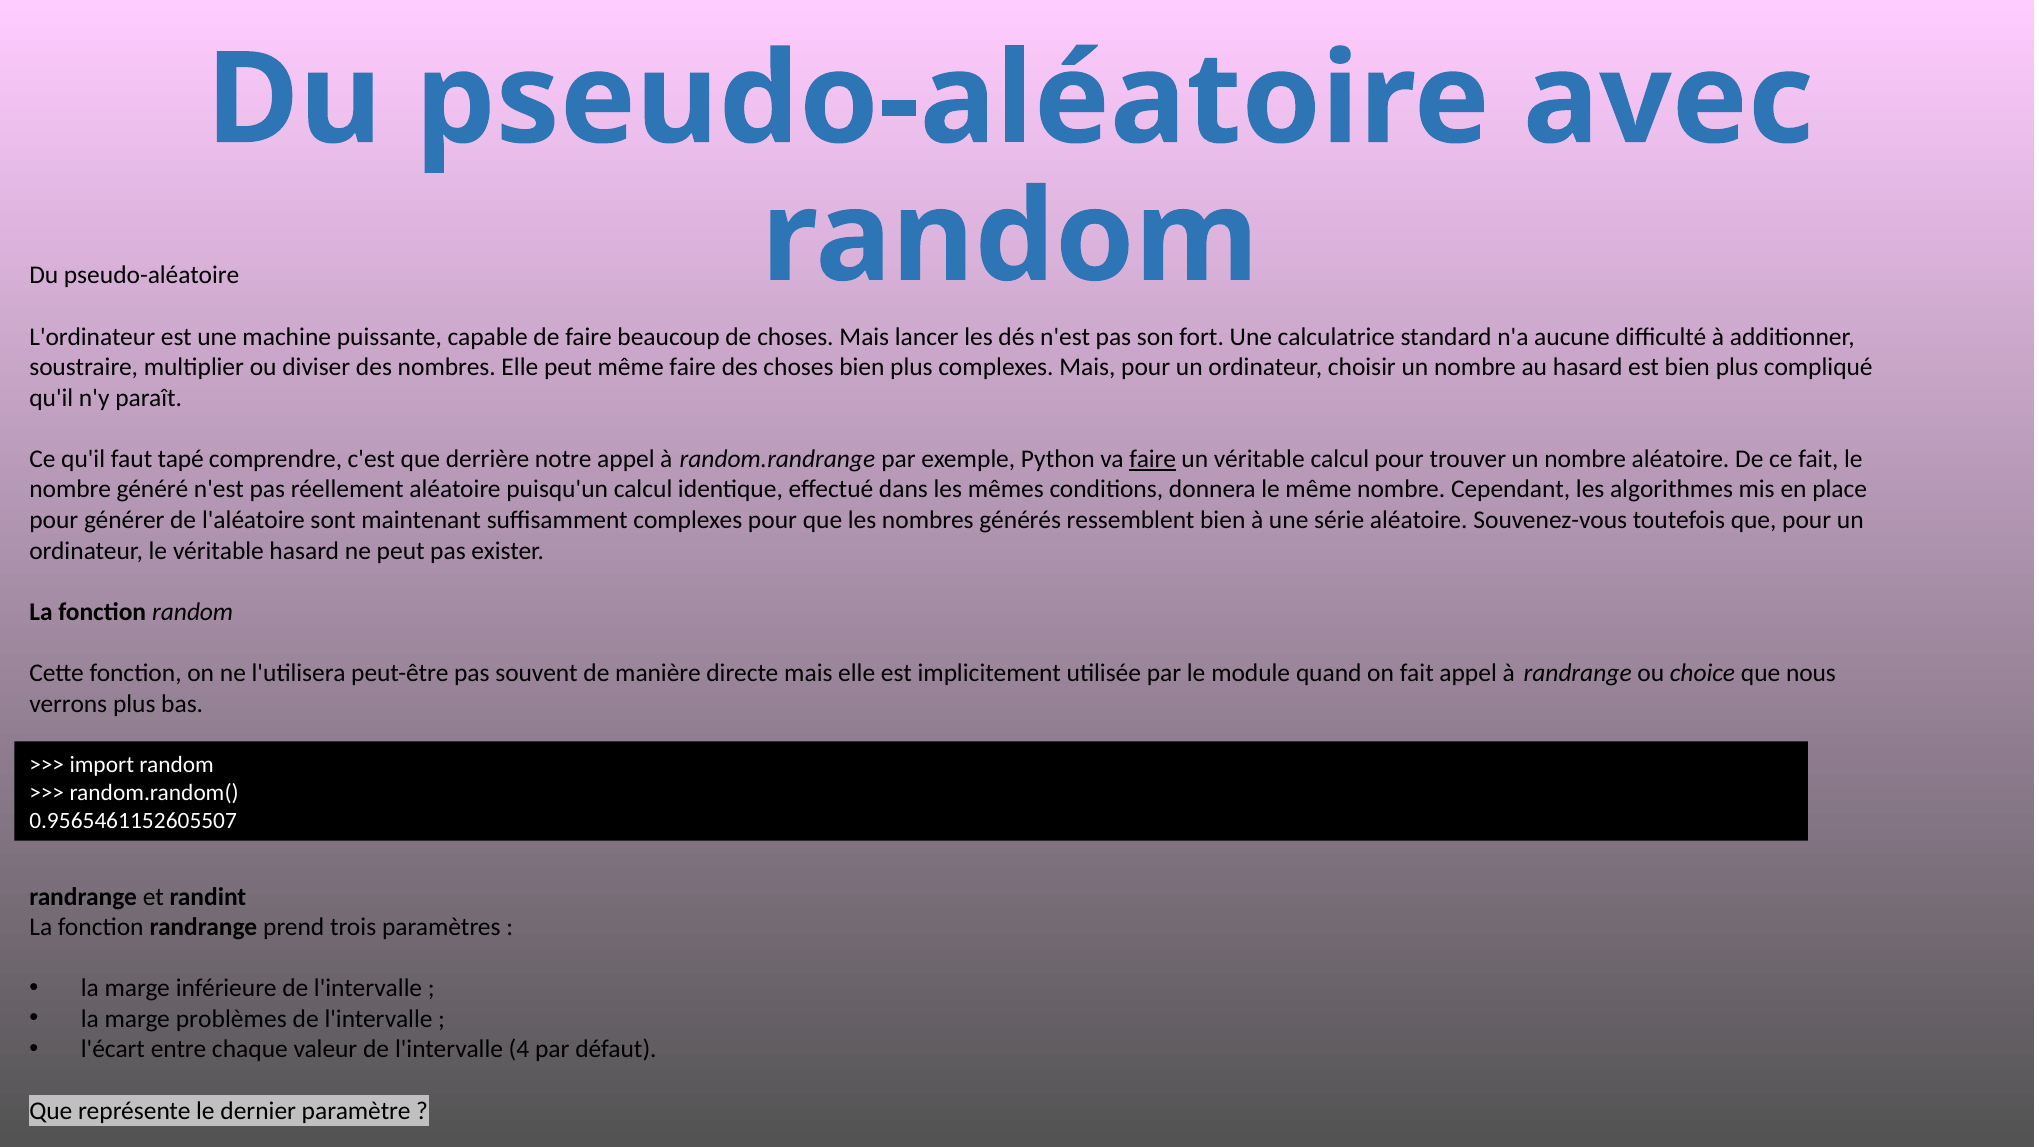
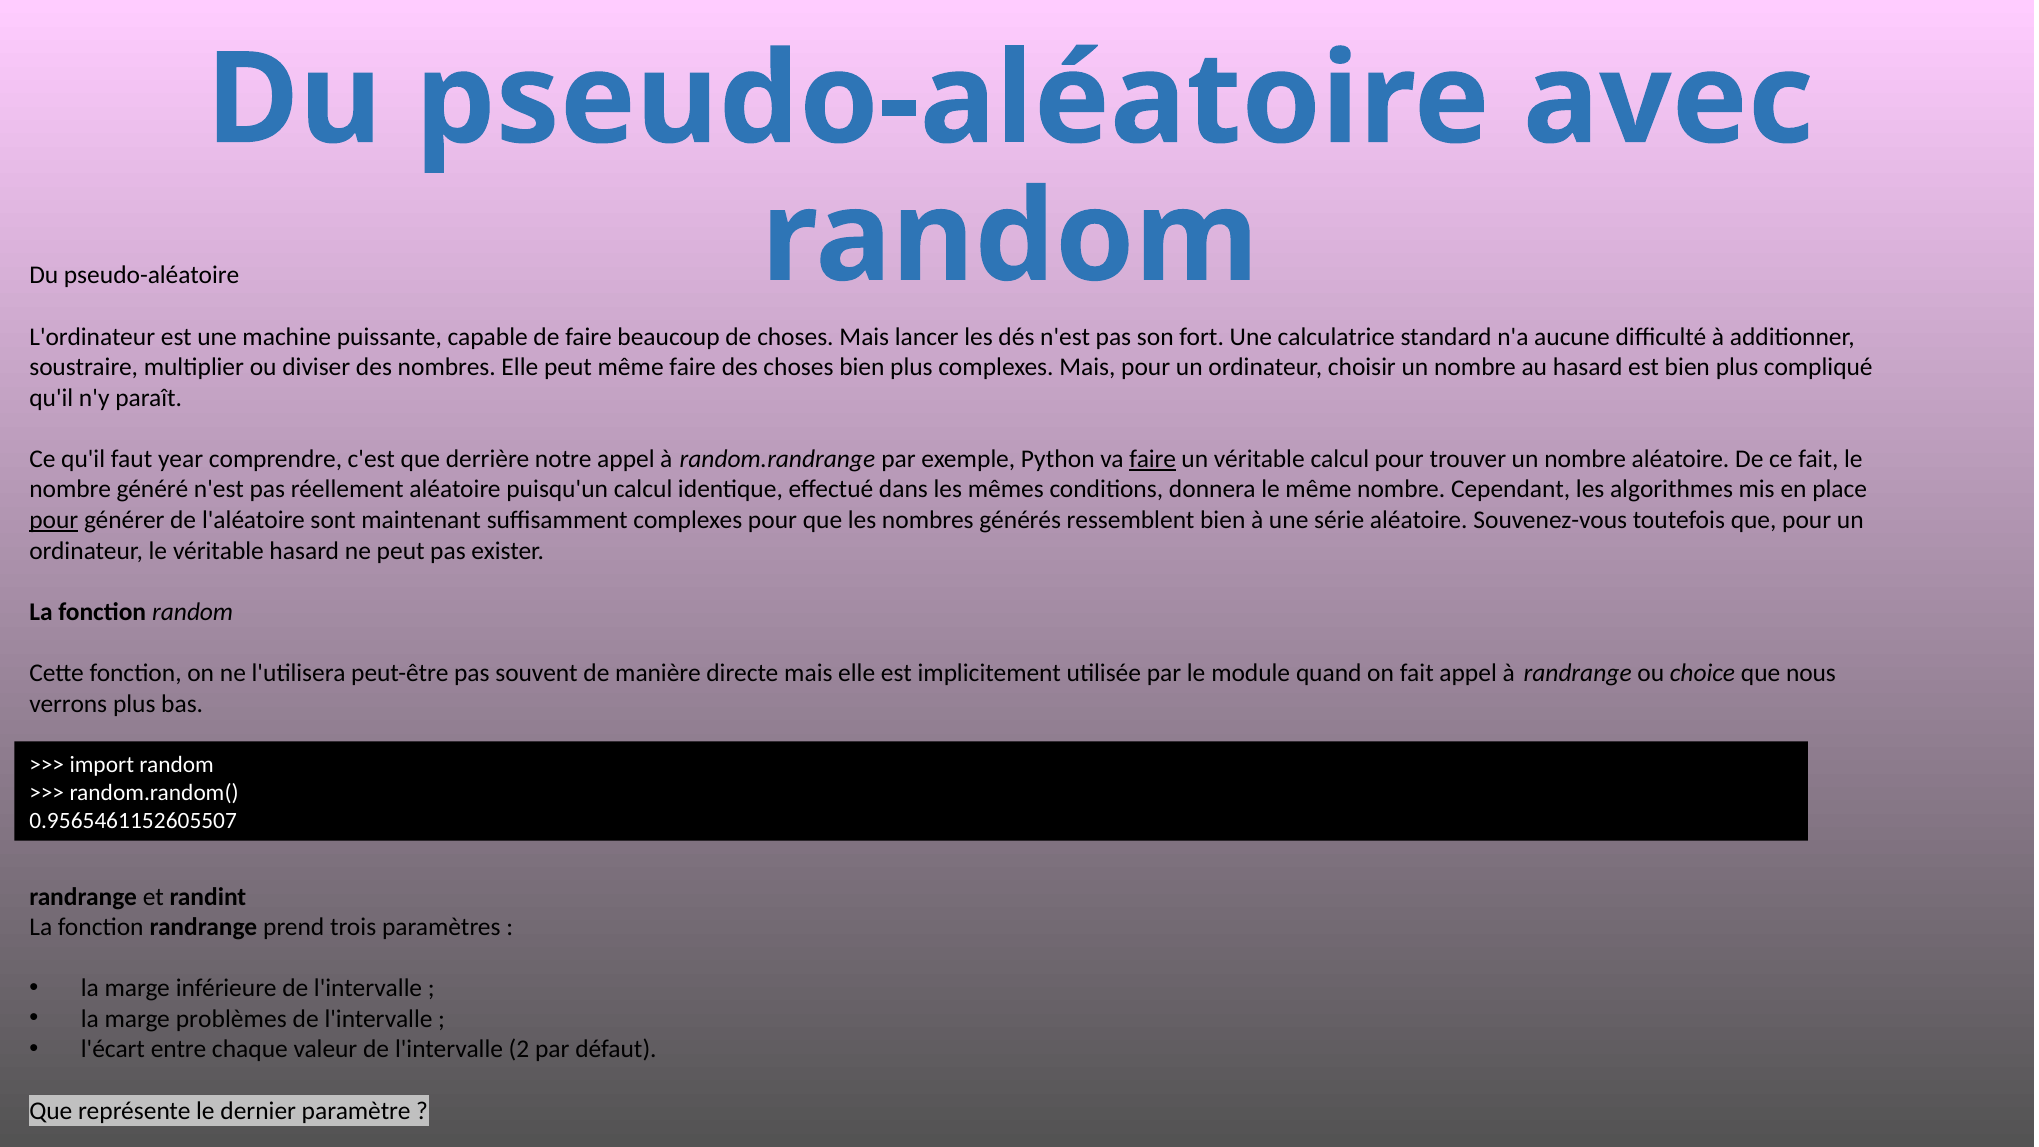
tapé: tapé -> year (181, 459)
pour underline: none -> present (54, 520)
4: 4 -> 2 (519, 1049)
